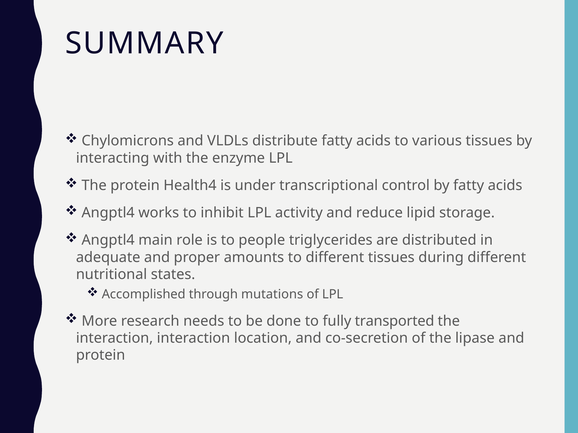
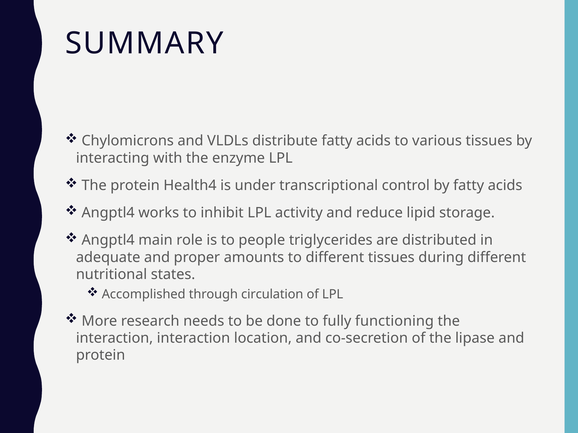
mutations: mutations -> circulation (272, 295)
transported: transported -> functioning (394, 321)
